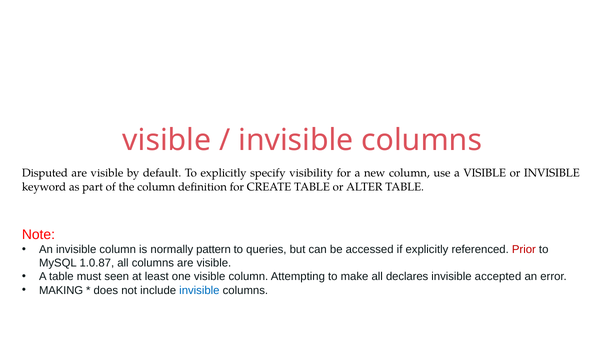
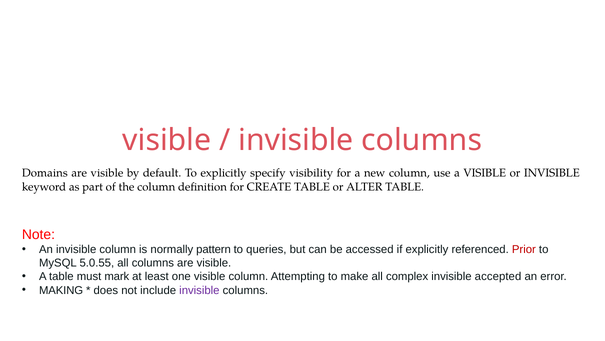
Disputed: Disputed -> Domains (45, 173)
1.0.87: 1.0.87 -> 5.0.55 (97, 263)
seen: seen -> mark (117, 276)
declares: declares -> complex (407, 276)
invisible colour: blue -> purple (199, 290)
